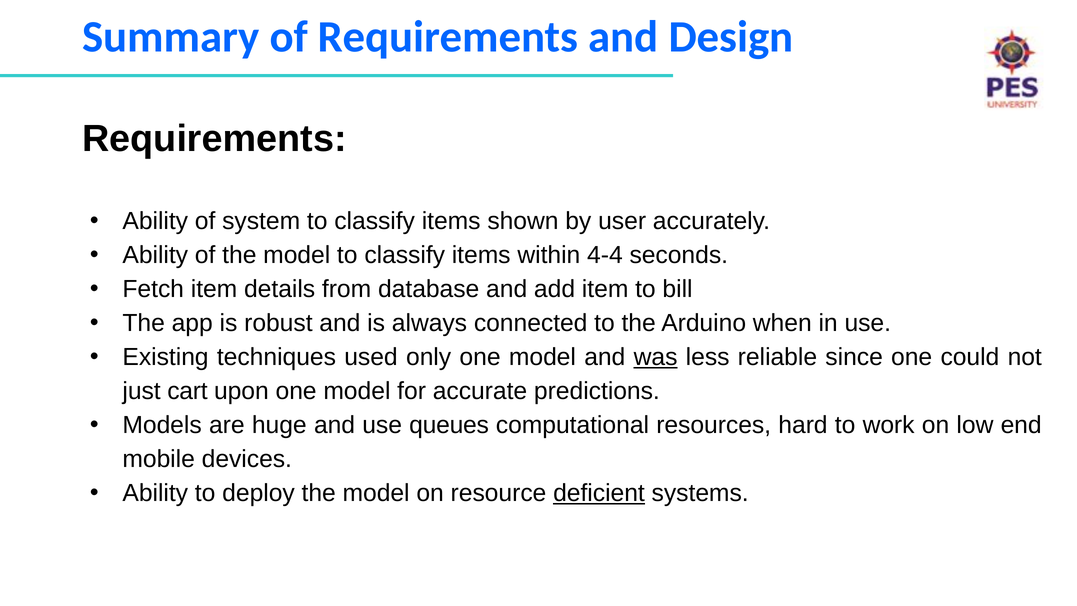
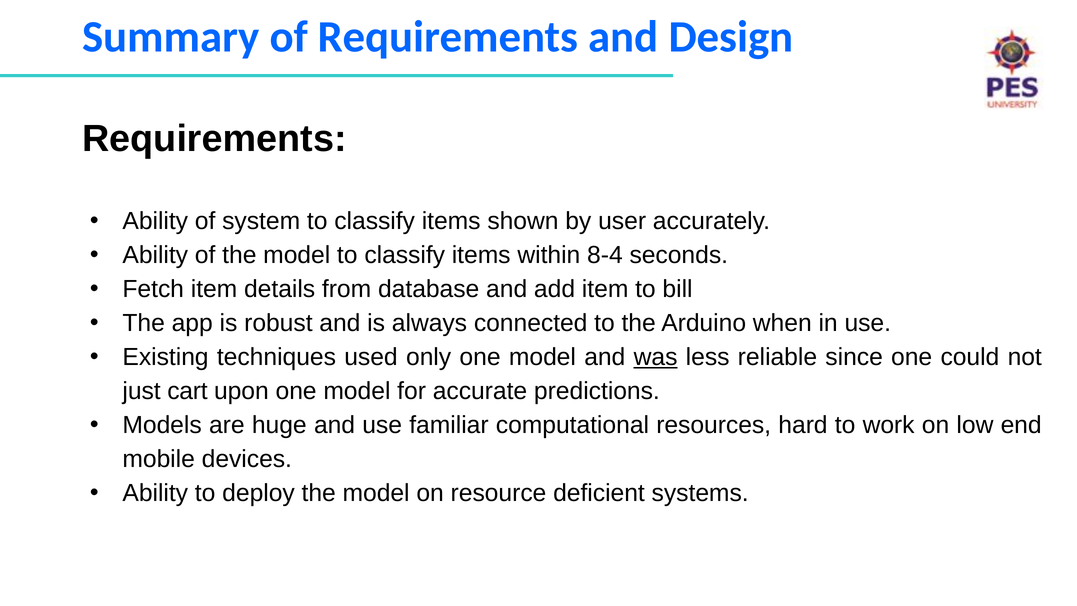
4-4: 4-4 -> 8-4 (605, 255)
queues: queues -> familiar (449, 425)
deficient underline: present -> none (599, 493)
